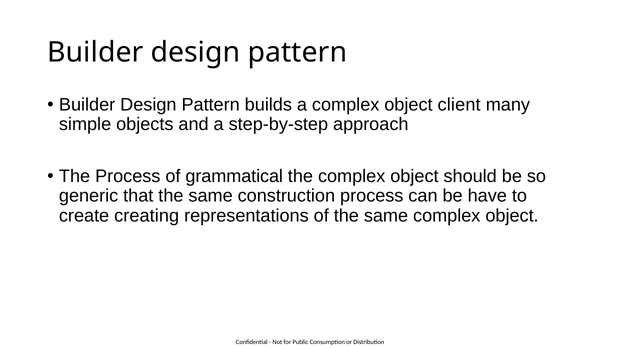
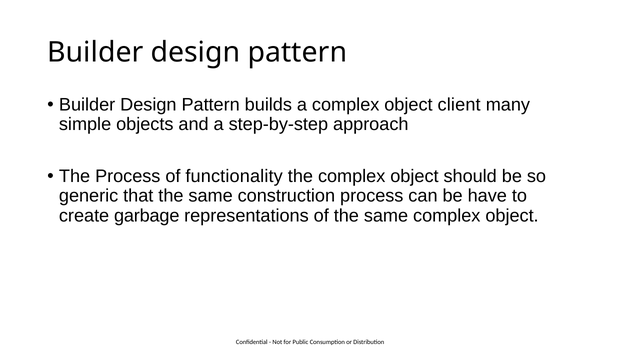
grammatical: grammatical -> functionality (234, 177)
creating: creating -> garbage (147, 216)
